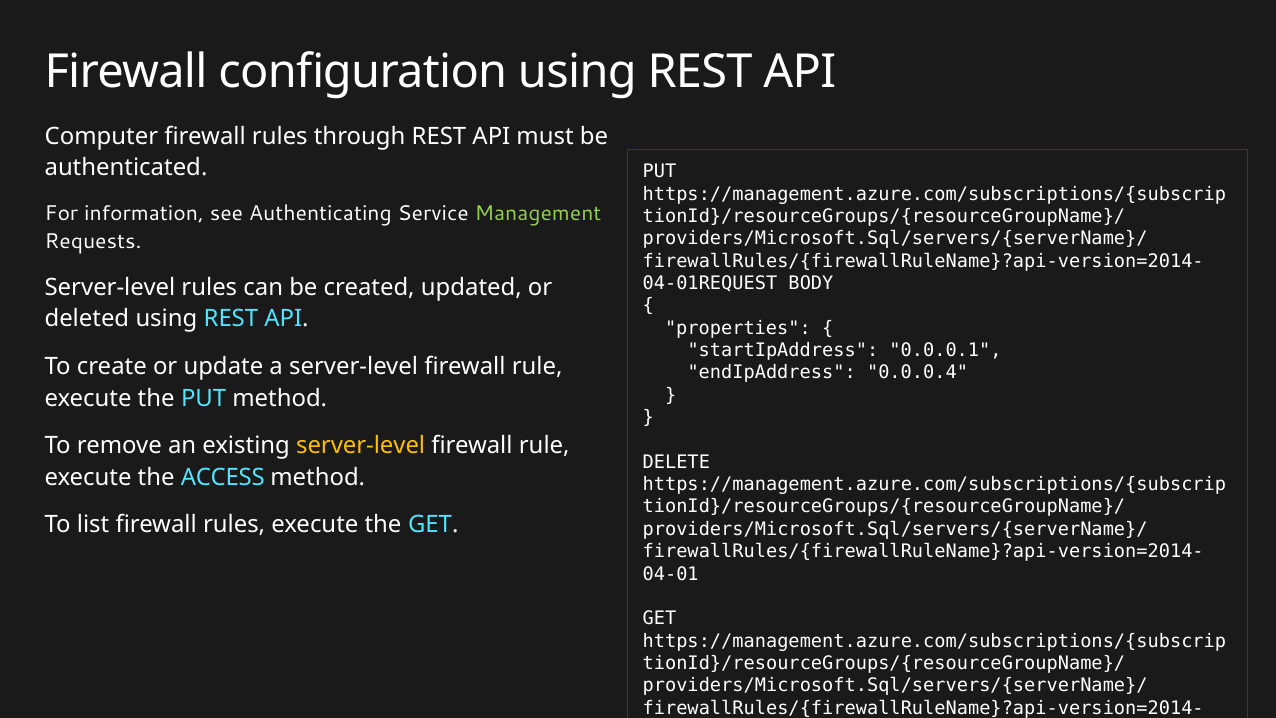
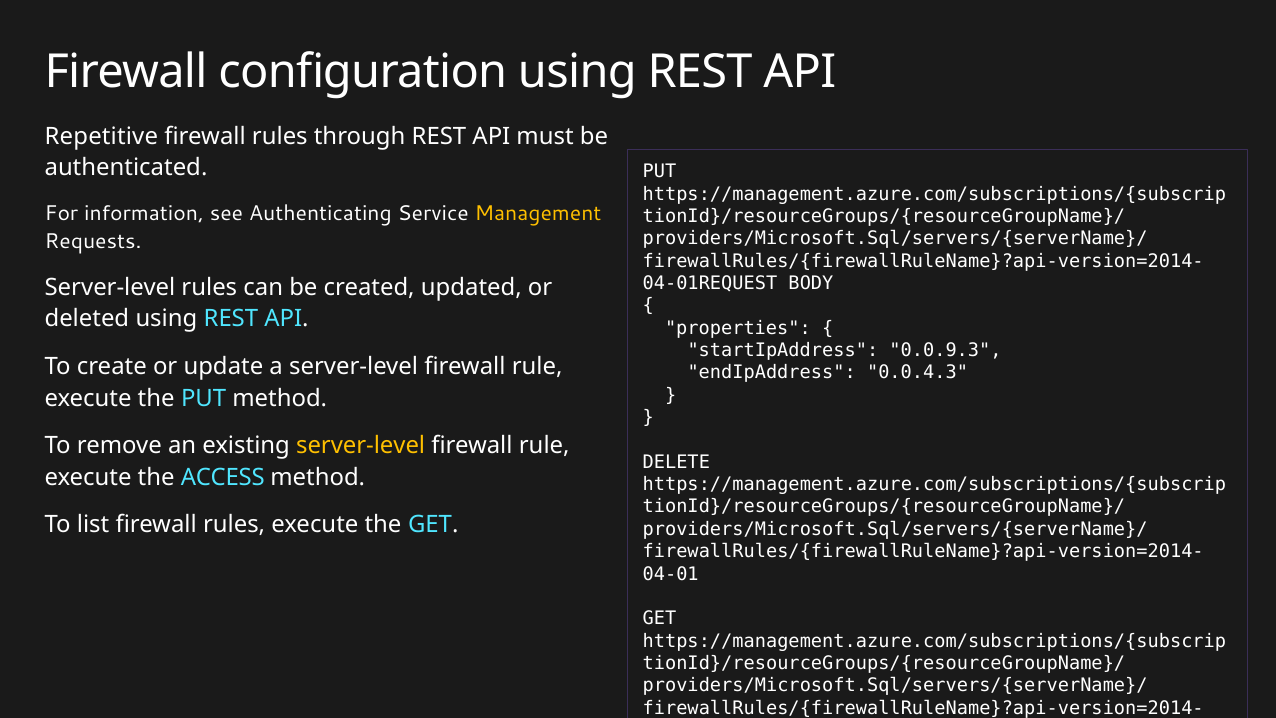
Computer: Computer -> Repetitive (101, 136)
Management colour: light green -> yellow (538, 213)
0.0.0.1: 0.0.0.1 -> 0.0.9.3 (946, 350)
0.0.0.4: 0.0.0.4 -> 0.0.4.3 (918, 373)
